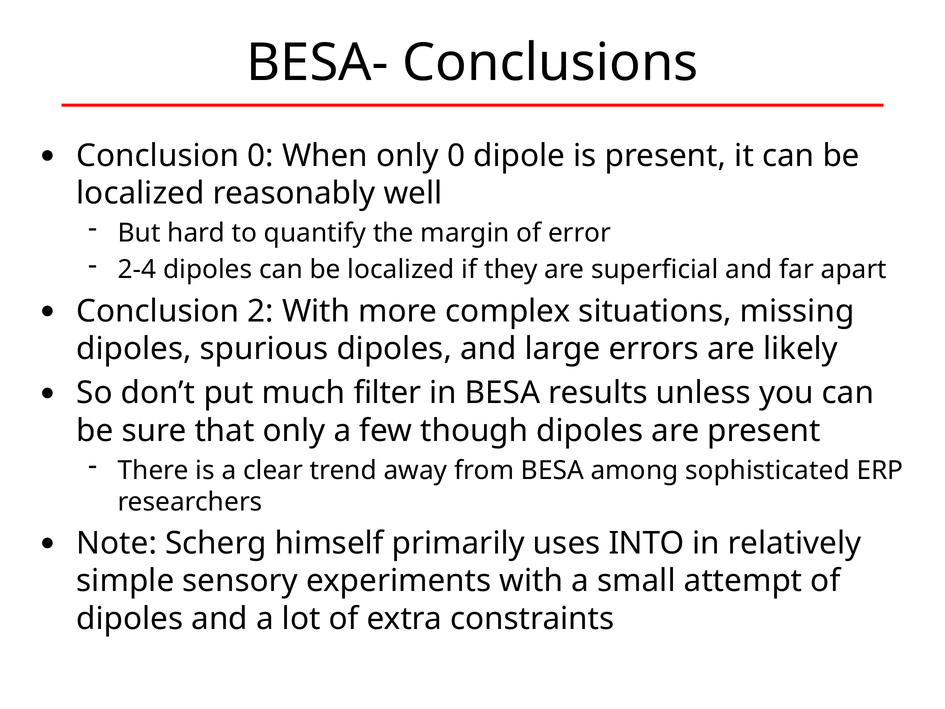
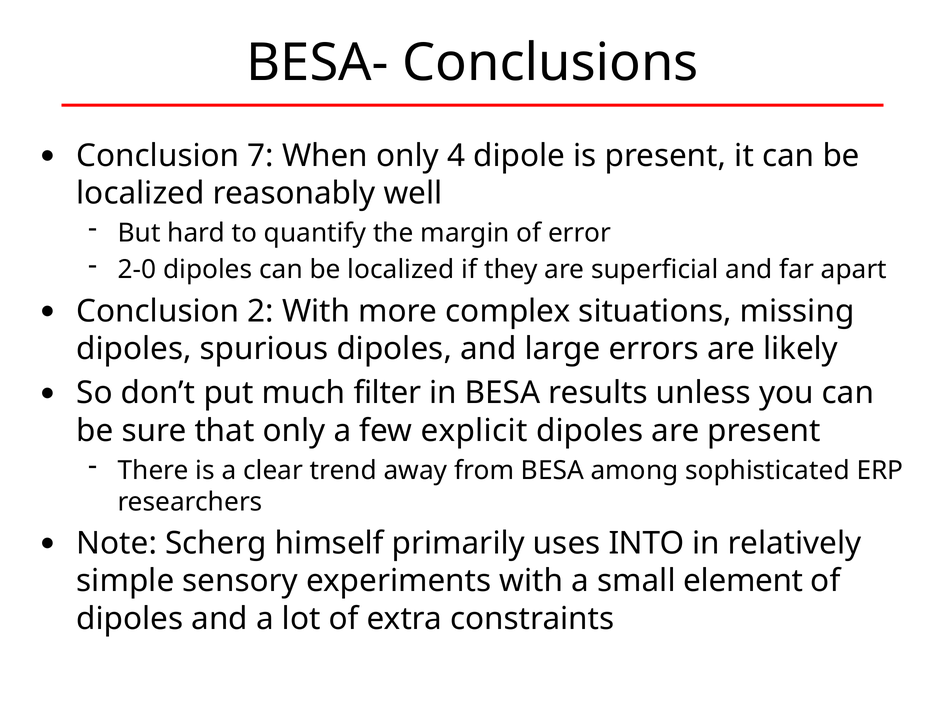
Conclusion 0: 0 -> 7 (261, 156)
only 0: 0 -> 4 (456, 156)
2-4: 2-4 -> 2-0 (137, 270)
though: though -> explicit (474, 431)
attempt: attempt -> element (743, 581)
